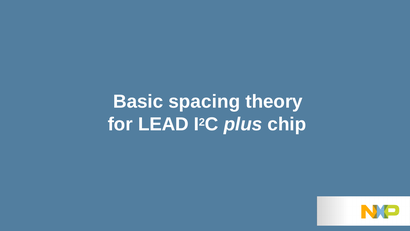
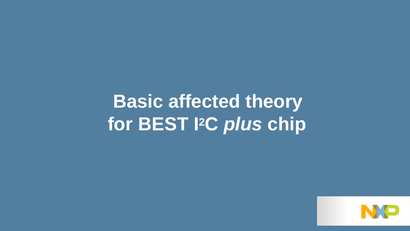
spacing: spacing -> affected (204, 101)
LEAD: LEAD -> BEST (163, 124)
